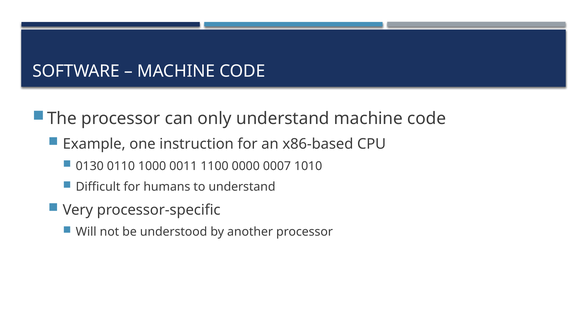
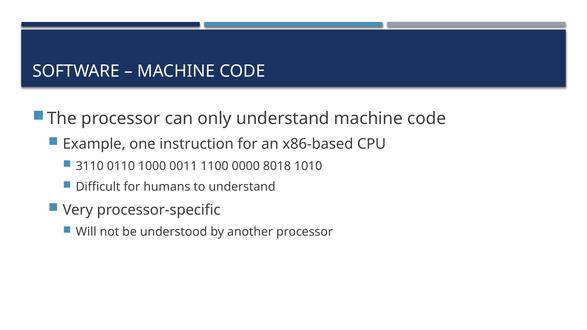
0130: 0130 -> 3110 (90, 166)
0007: 0007 -> 8018 (277, 166)
